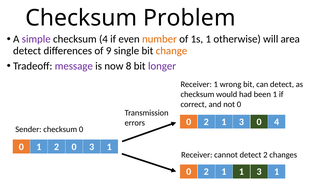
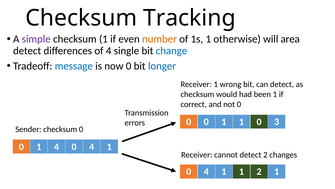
Problem: Problem -> Tracking (189, 18)
checksum 4: 4 -> 1 (103, 39)
of 9: 9 -> 4 (109, 51)
change colour: orange -> blue (172, 51)
message colour: purple -> blue (74, 66)
now 8: 8 -> 0 (129, 66)
longer colour: purple -> blue (162, 66)
2: 2 -> 0 (206, 121)
3: 3 -> 1 (241, 121)
0 4: 4 -> 3 (277, 121)
1 2: 2 -> 4 (56, 146)
3: 3 -> 4 (92, 146)
2: 2 -> 4 (206, 171)
1 1 3: 3 -> 2 (259, 171)
